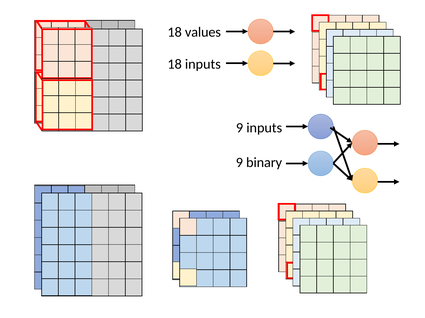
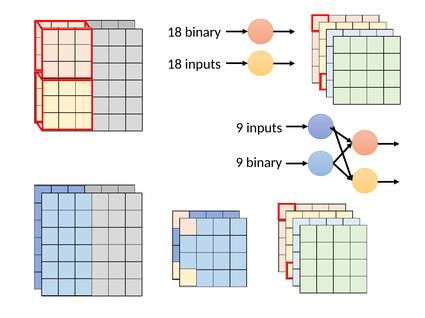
18 values: values -> binary (203, 32)
